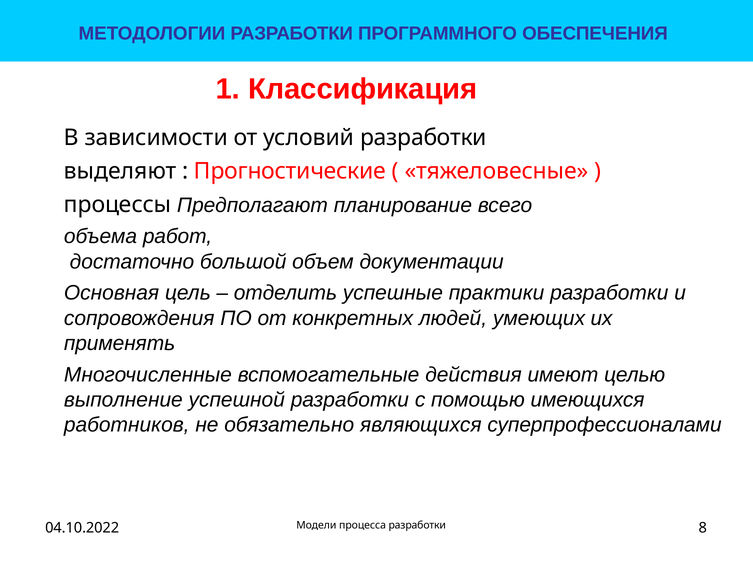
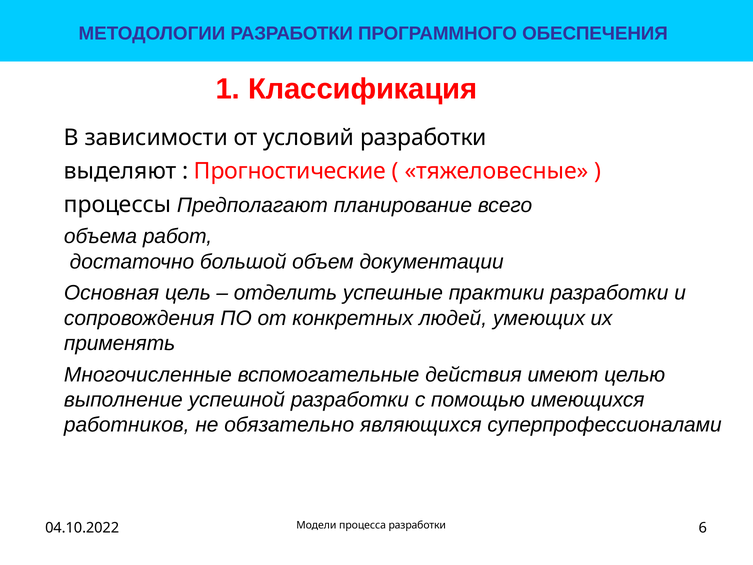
8: 8 -> 6 (703, 528)
